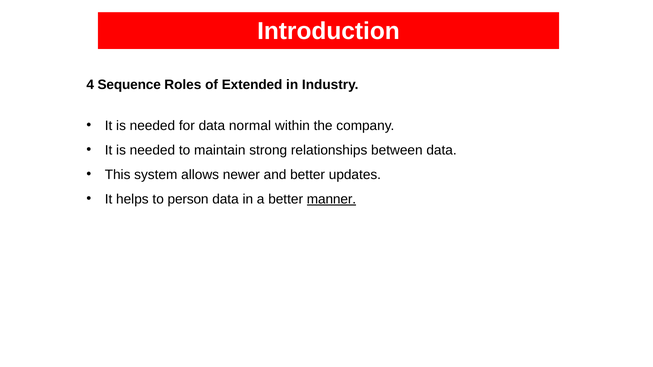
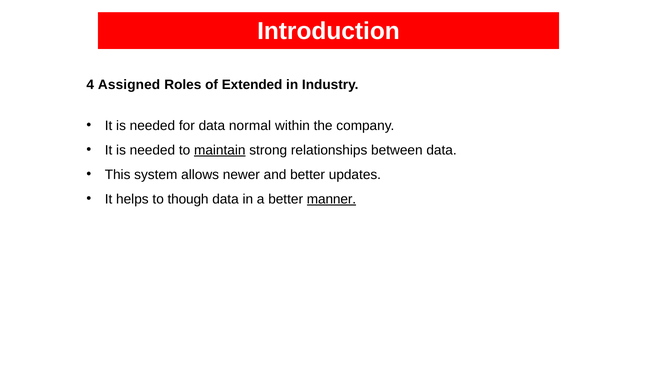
Sequence: Sequence -> Assigned (129, 85)
maintain underline: none -> present (220, 150)
person: person -> though (188, 199)
